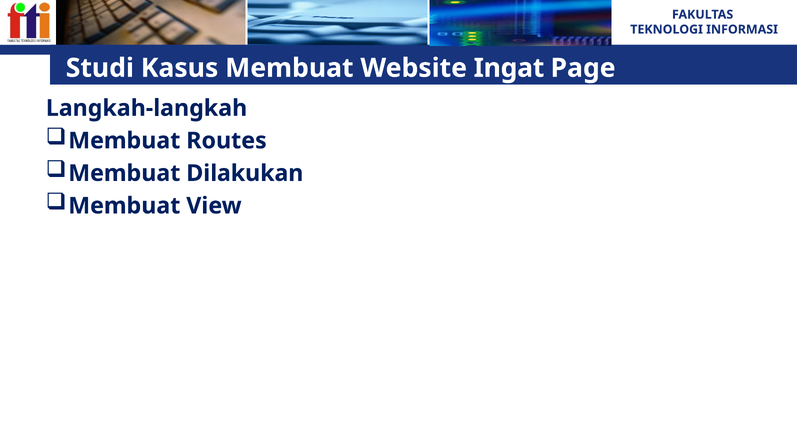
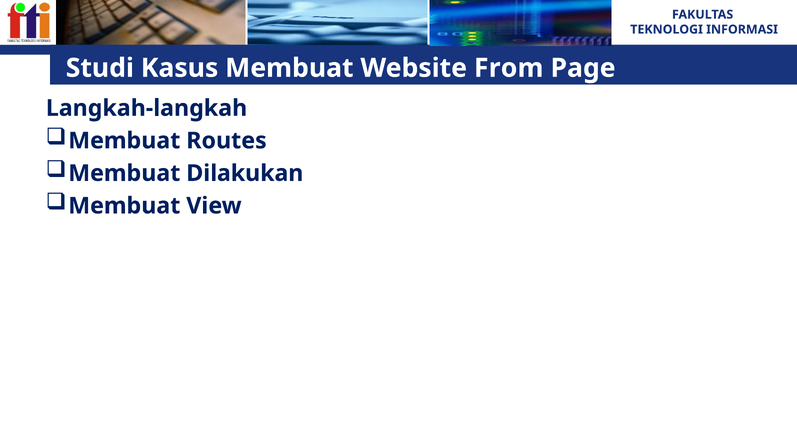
Ingat: Ingat -> From (509, 68)
